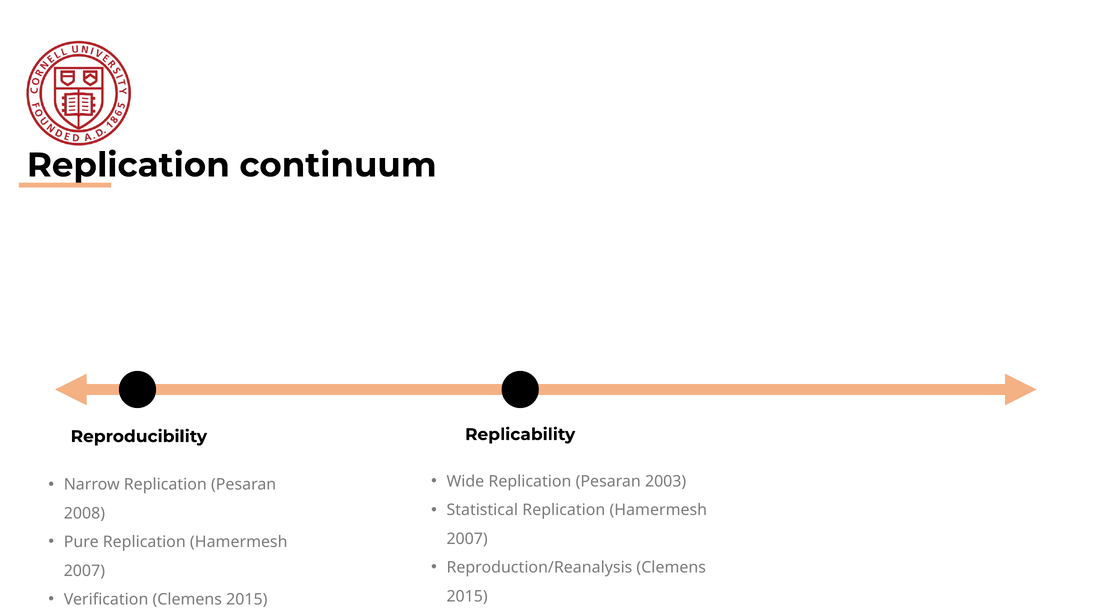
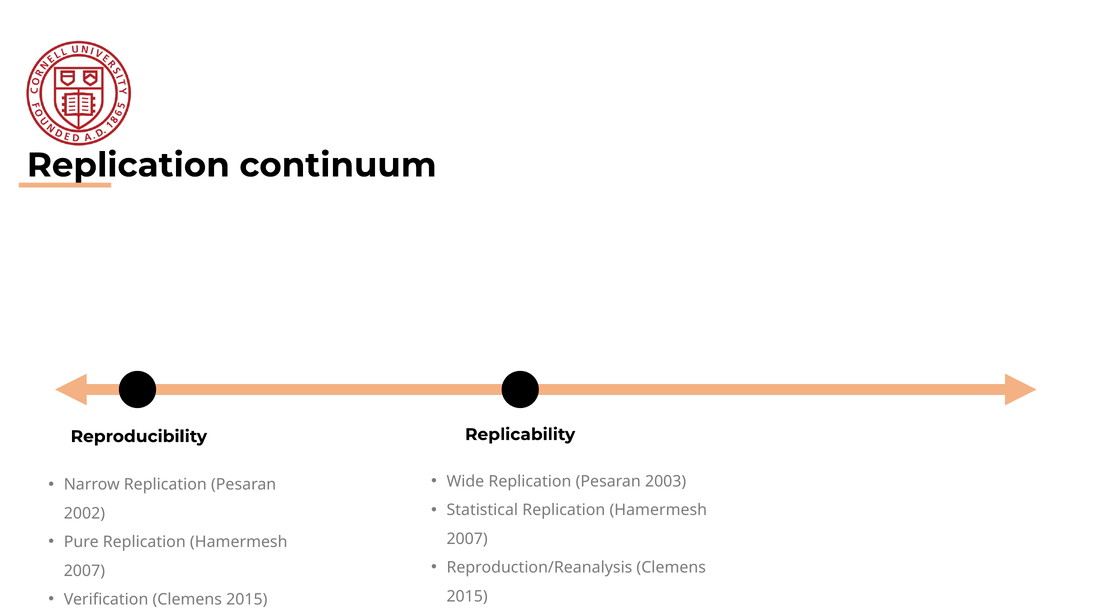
2008: 2008 -> 2002 (84, 513)
